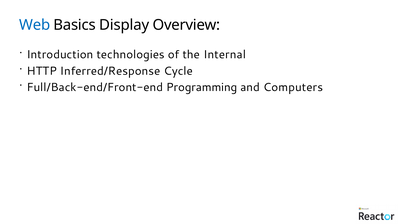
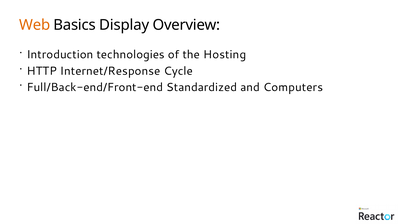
Web colour: blue -> orange (35, 25)
Internal: Internal -> Hosting (225, 55)
Inferred/Response: Inferred/Response -> Internet/Response (110, 71)
Programming: Programming -> Standardized (202, 87)
